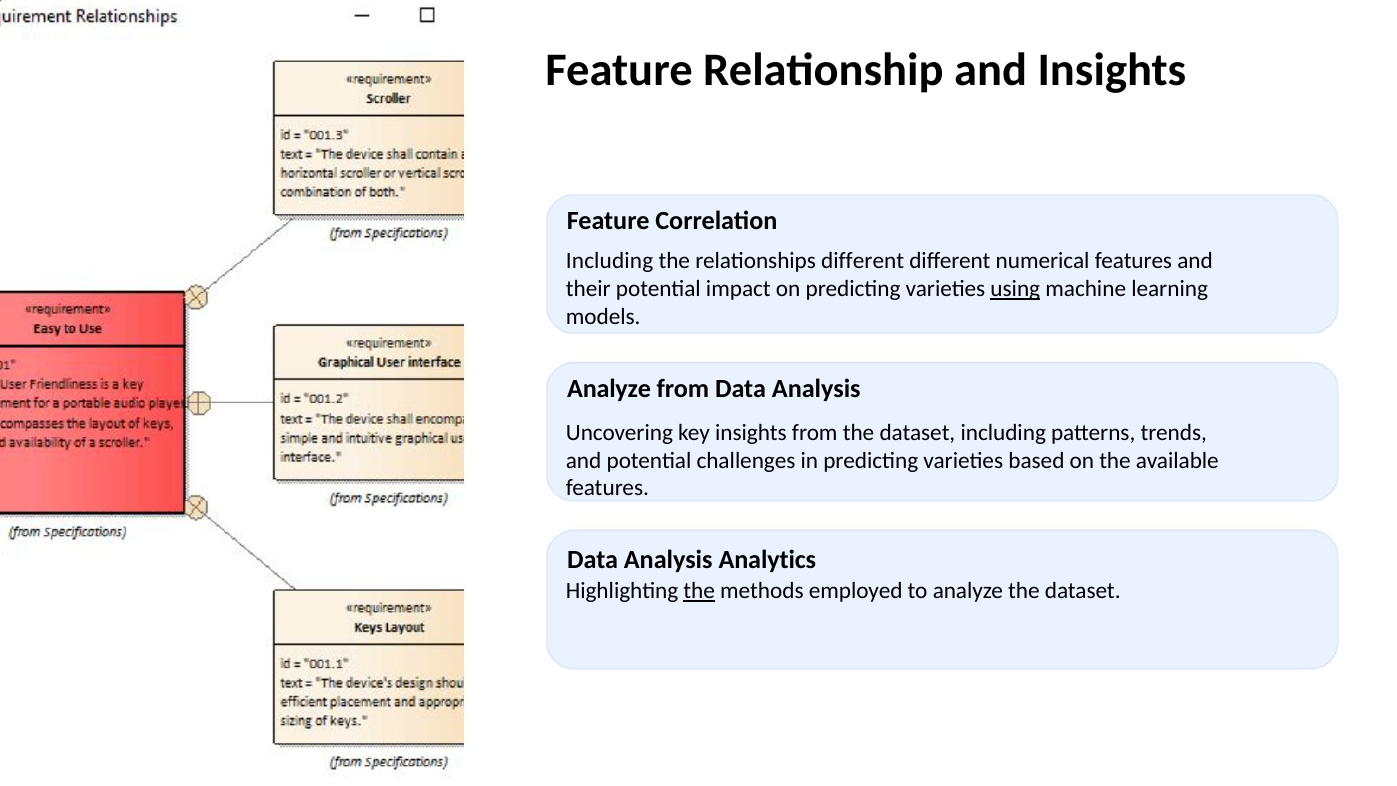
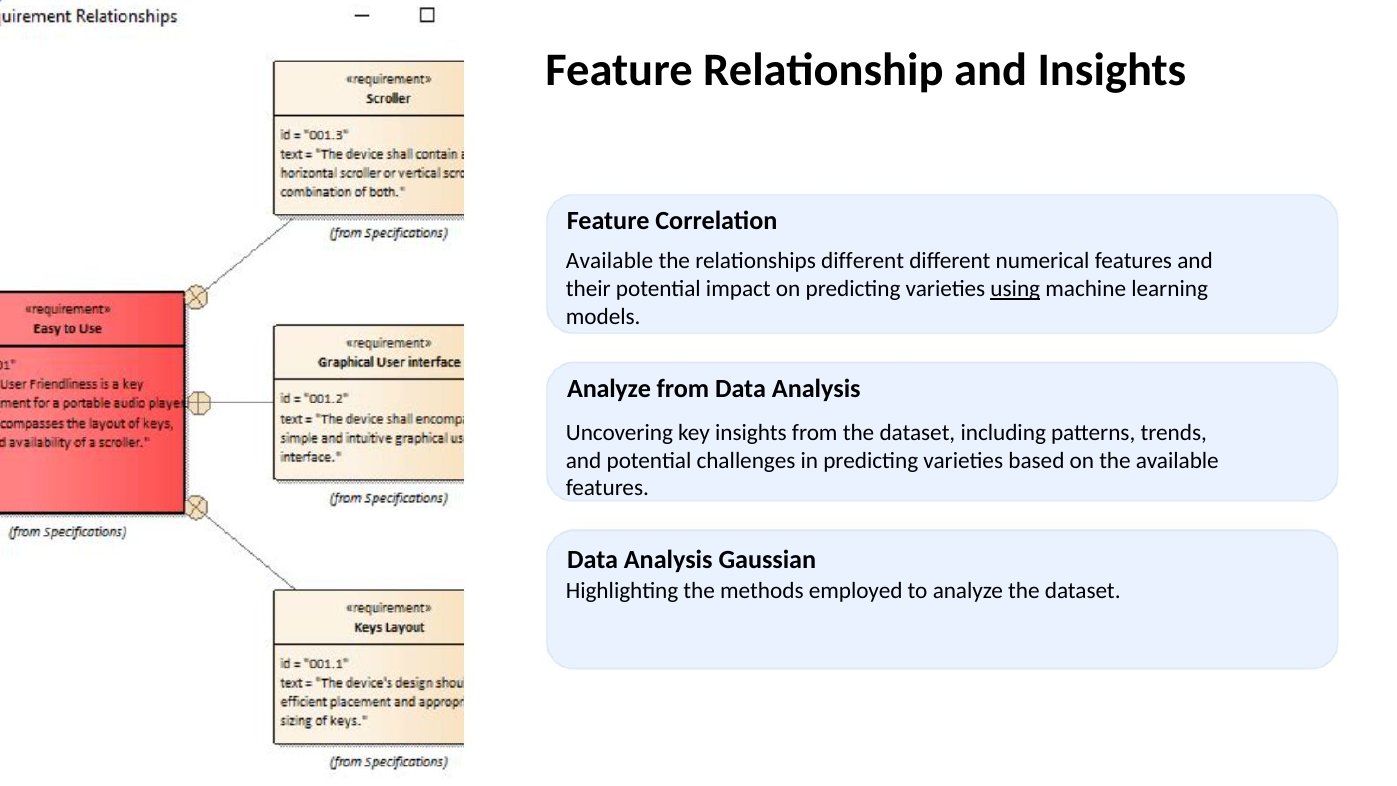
Including: Including -> Available (610, 261)
Analytics: Analytics -> Gaussian (767, 559)
the underline: present -> none (699, 591)
